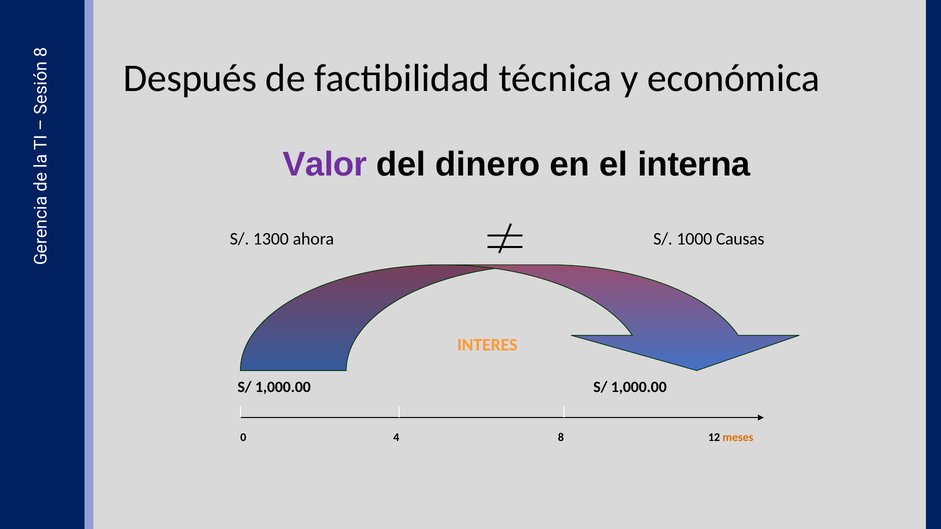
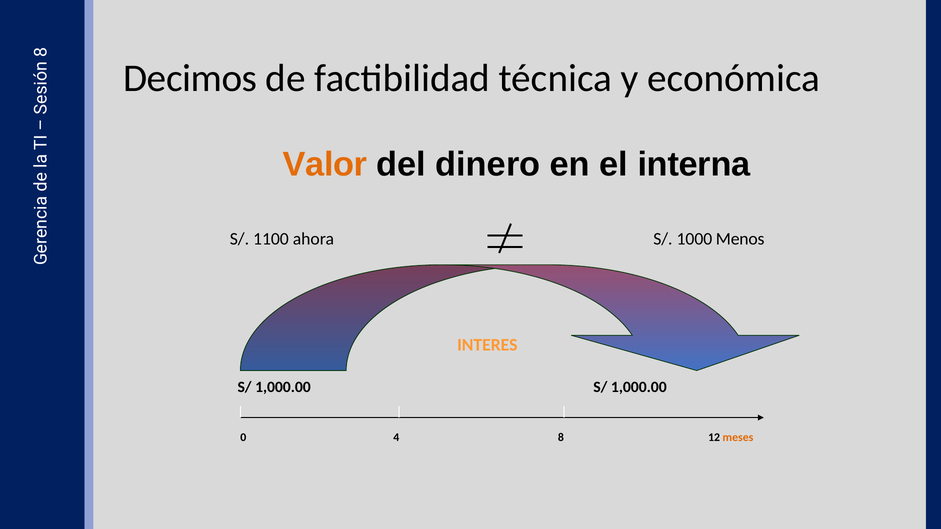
Después: Después -> Decimos (190, 78)
Valor colour: purple -> orange (325, 164)
1300: 1300 -> 1100 (271, 239)
Causas: Causas -> Menos (740, 239)
